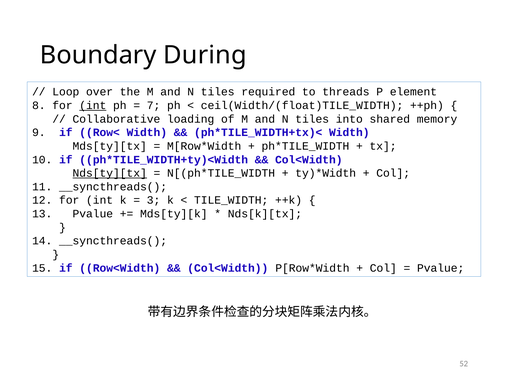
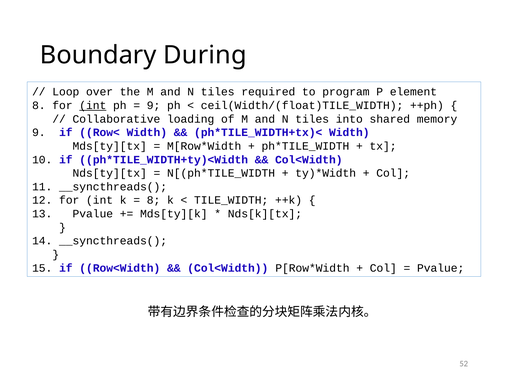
threads: threads -> program (346, 92)
7: 7 -> 9 (154, 105)
Nds[ty][tx underline: present -> none (110, 173)
3: 3 -> 8 (154, 200)
